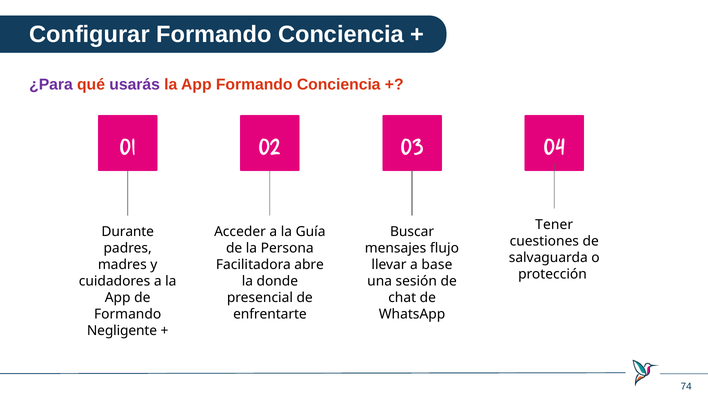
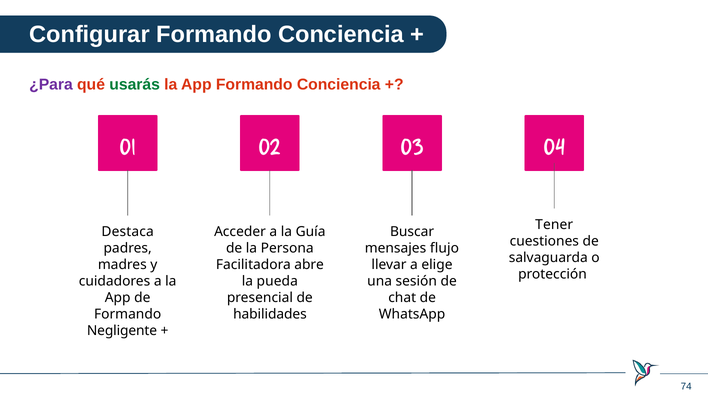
usarás colour: purple -> green (135, 84)
Durante: Durante -> Destaca (128, 232)
base: base -> elige (437, 265)
donde: donde -> pueda (277, 282)
enfrentarte: enfrentarte -> habilidades (270, 315)
